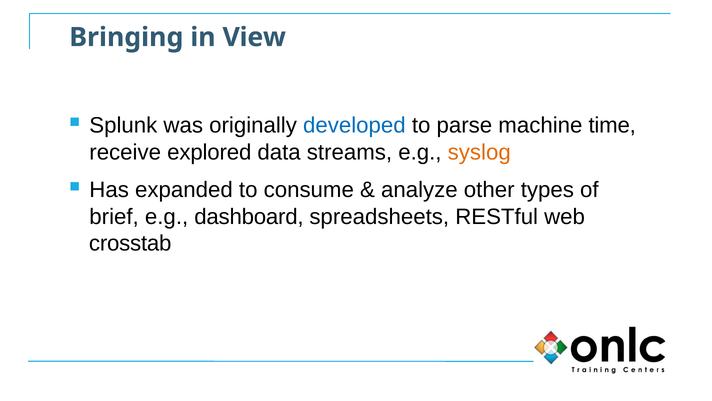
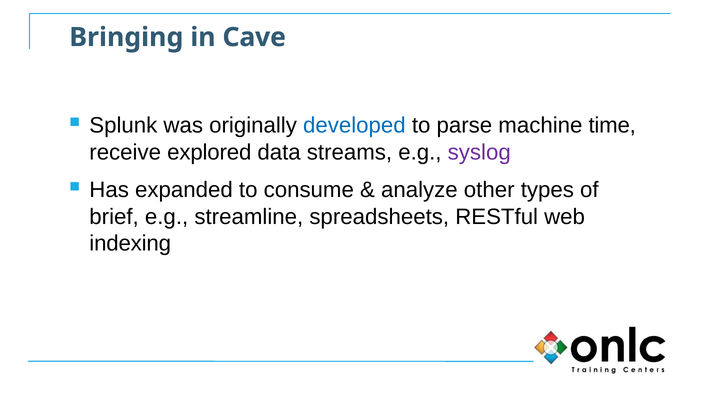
View: View -> Cave (254, 37)
syslog colour: orange -> purple (479, 152)
dashboard: dashboard -> streamline (249, 217)
crosstab: crosstab -> indexing (130, 243)
